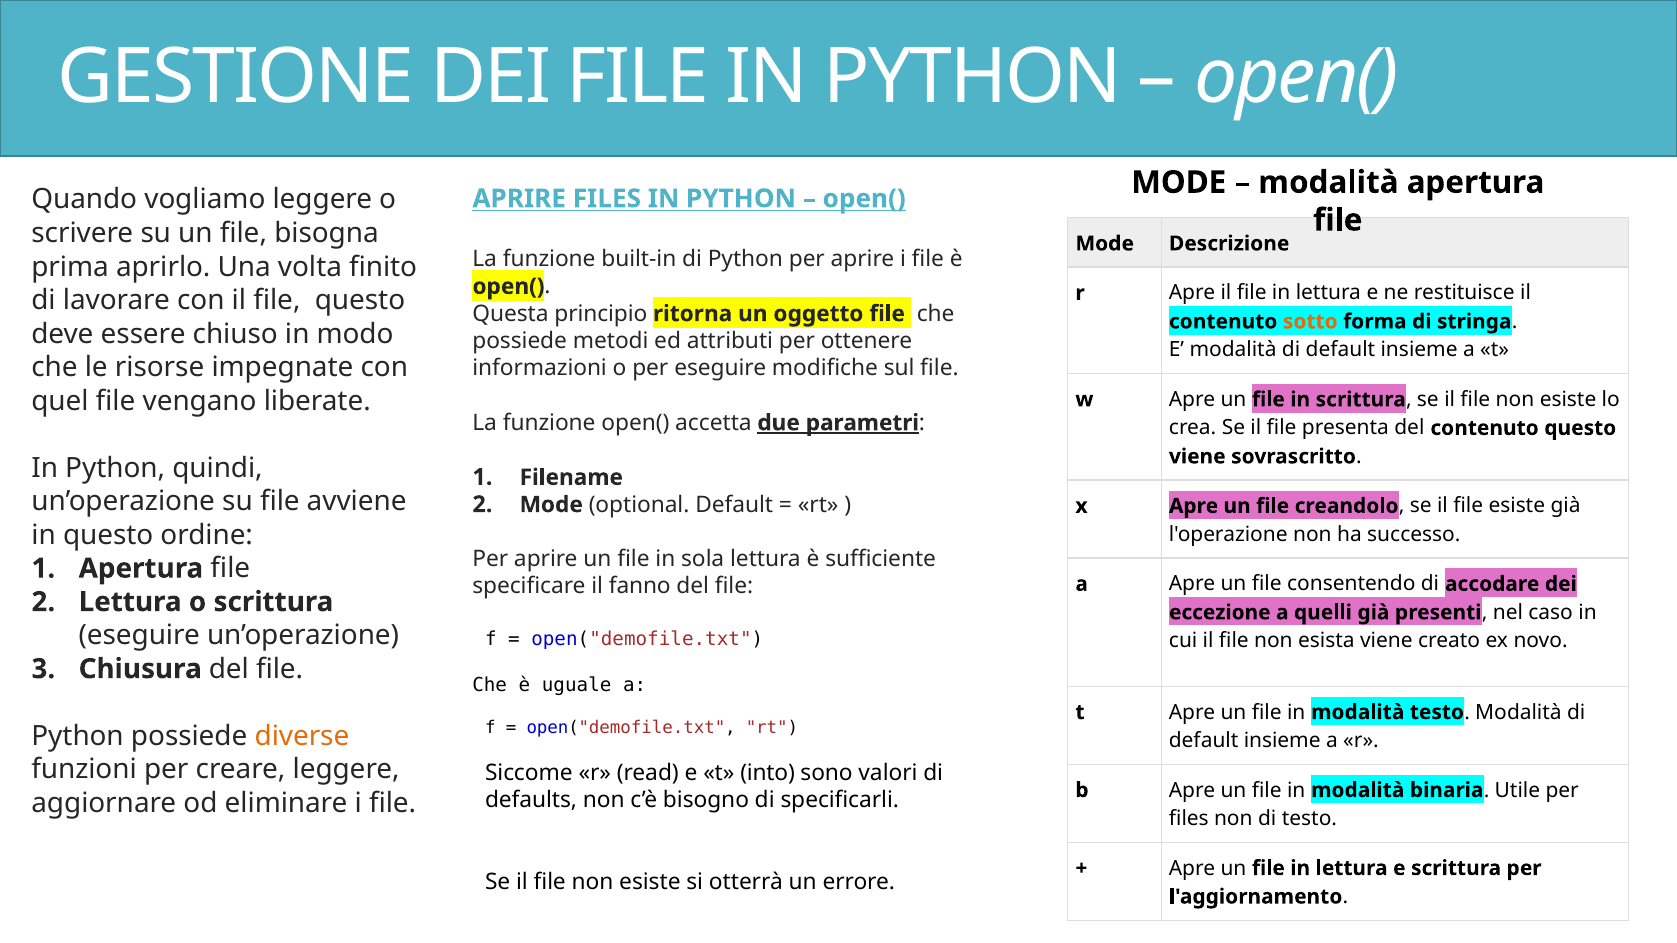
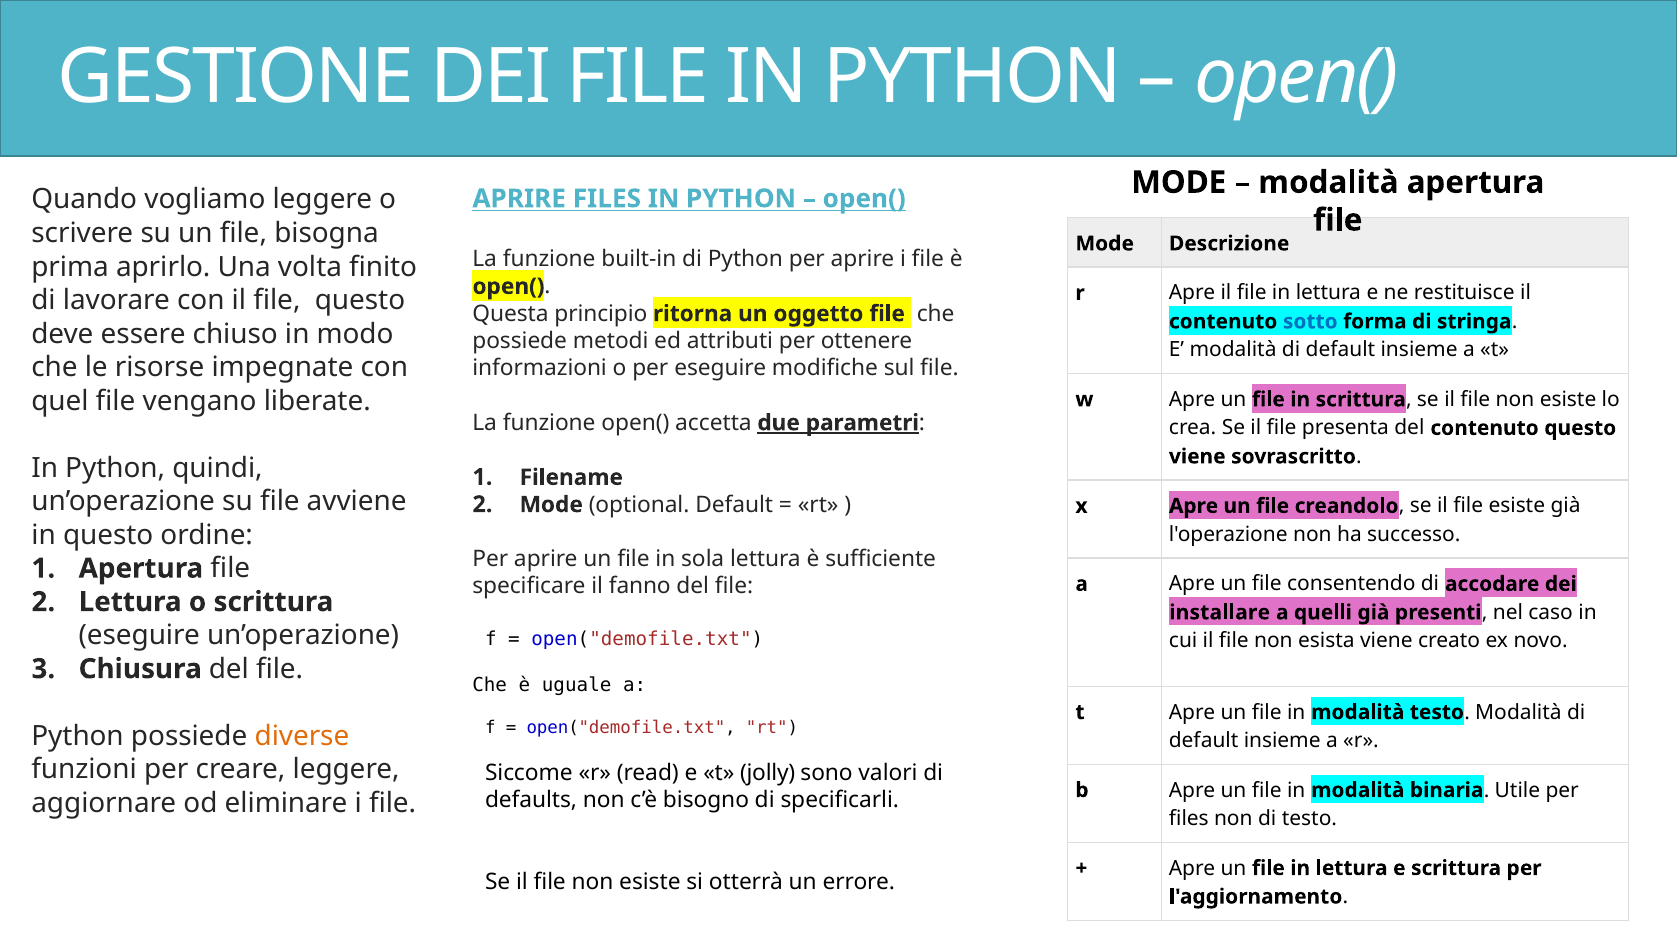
sotto colour: orange -> blue (1310, 322)
eccezione: eccezione -> installare (1220, 613)
into: into -> jolly (768, 773)
